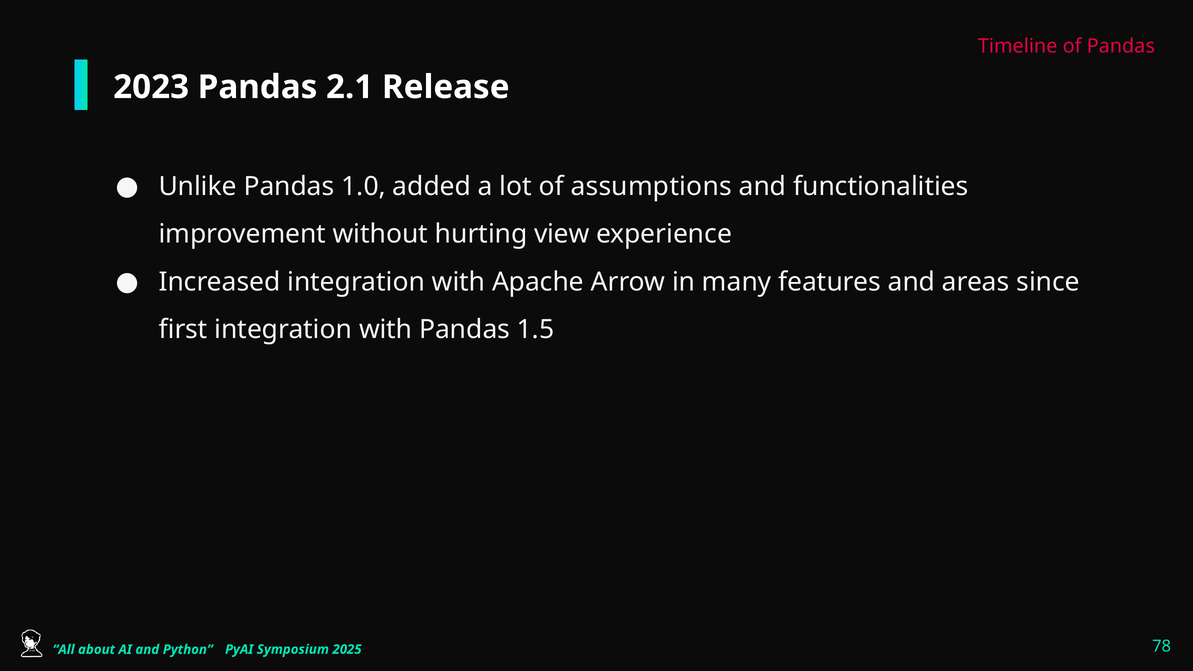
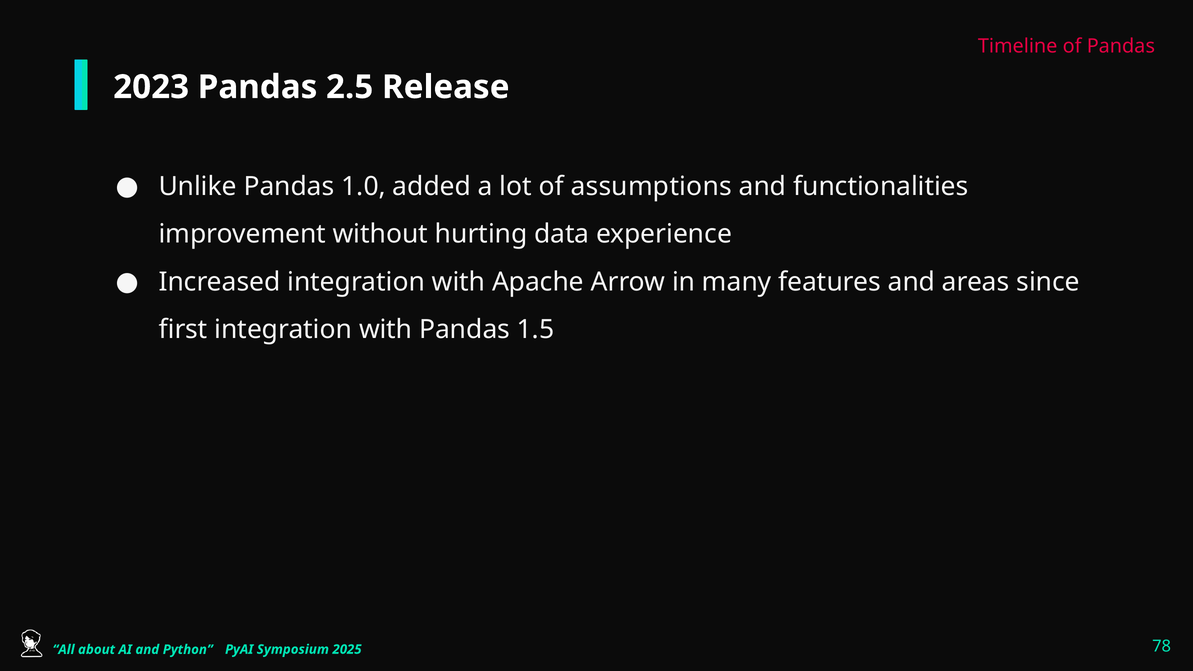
2.1: 2.1 -> 2.5 (350, 87)
view: view -> data (562, 234)
